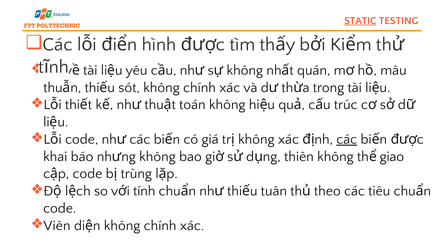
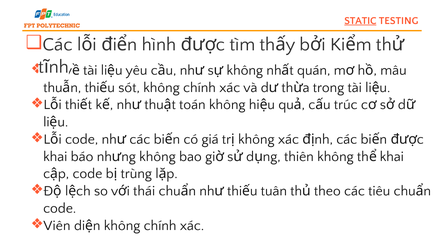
các underline: present -> none (347, 139)
giao: giao -> khai (392, 156)
tính: tính -> thái (144, 191)
